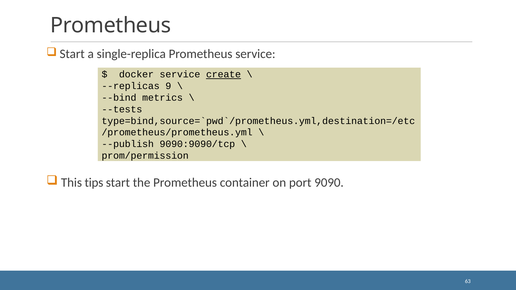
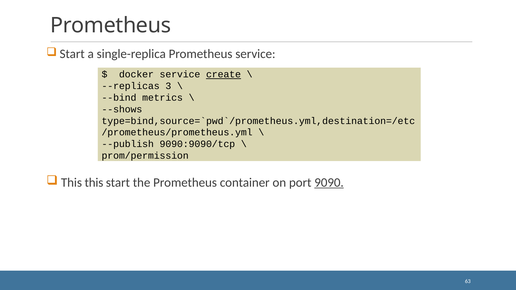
9: 9 -> 3 (168, 86)
--tests: --tests -> --shows (122, 109)
This tips: tips -> this (94, 183)
9090 underline: none -> present (329, 183)
